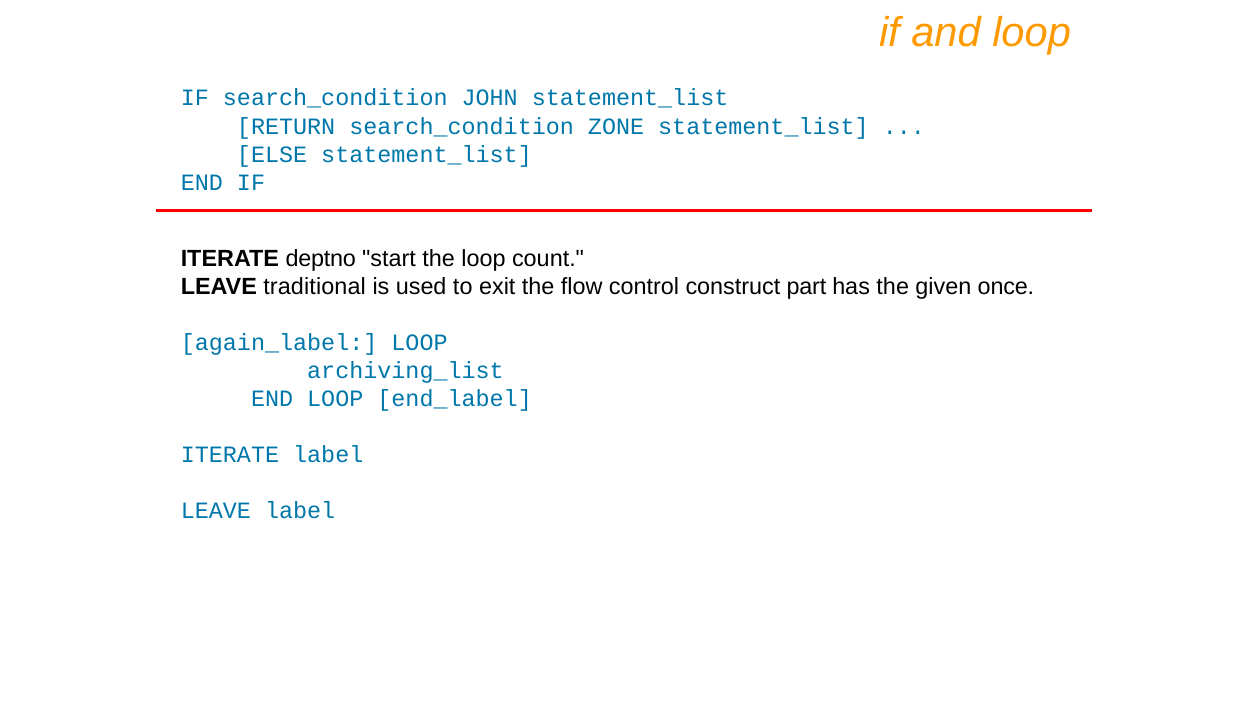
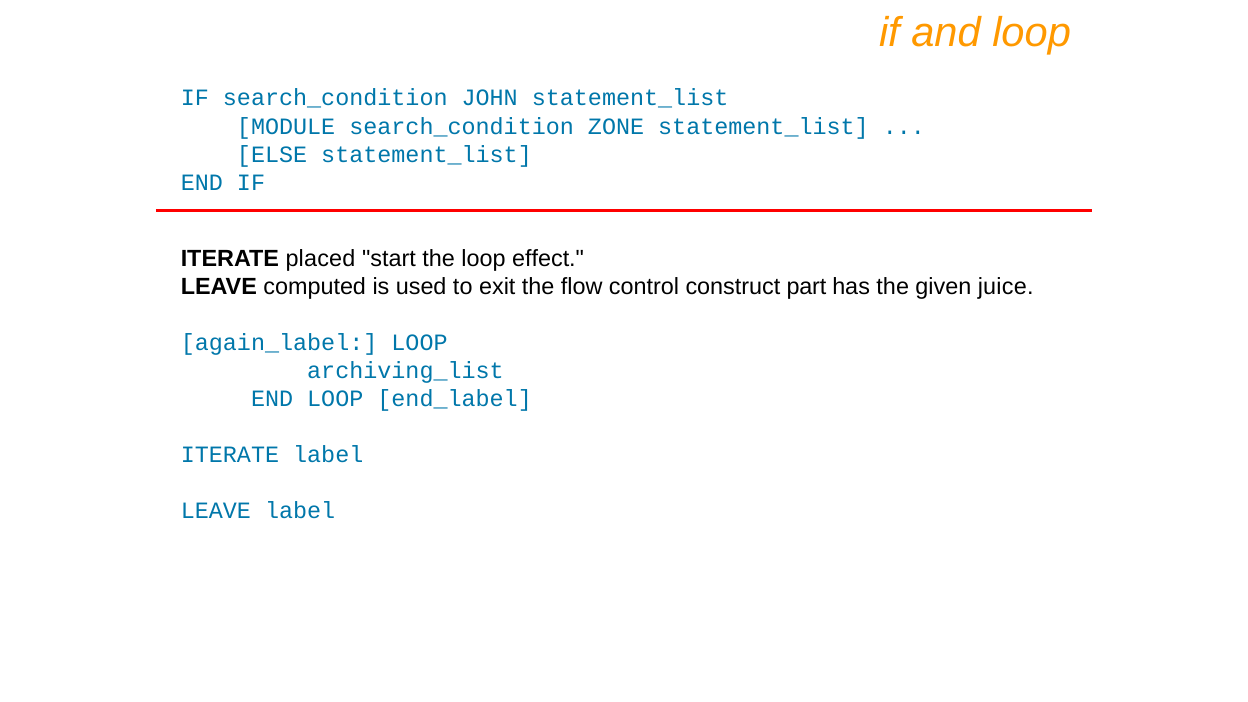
RETURN: RETURN -> MODULE (286, 126)
deptno: deptno -> placed (320, 258)
count: count -> effect (548, 258)
traditional: traditional -> computed (315, 286)
once: once -> juice (1006, 286)
